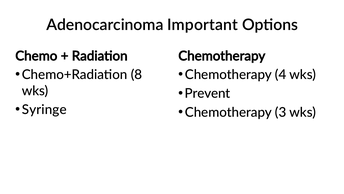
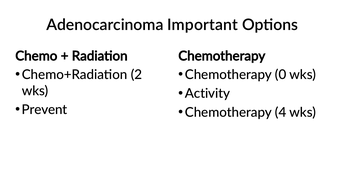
8: 8 -> 2 (136, 75)
4: 4 -> 0 (281, 75)
Prevent: Prevent -> Activity (207, 93)
Syringe: Syringe -> Prevent (44, 109)
3: 3 -> 4 (281, 112)
